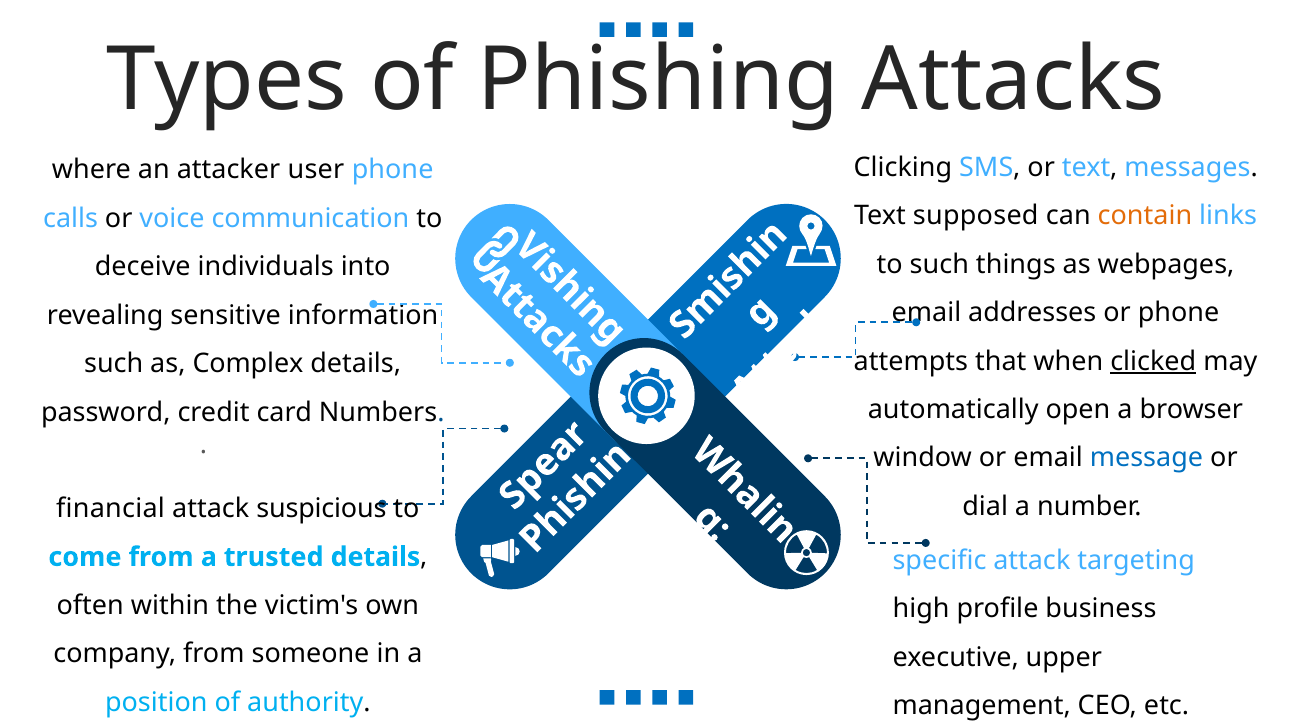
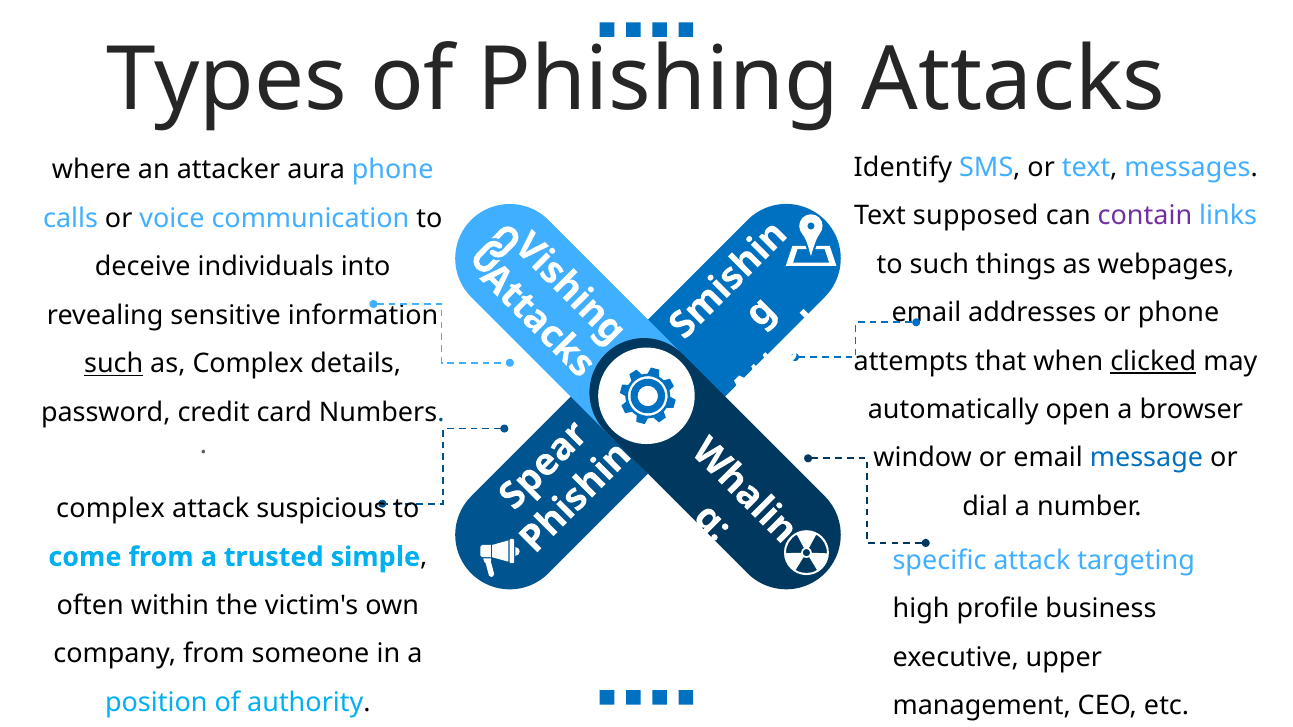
Clicking: Clicking -> Identify (903, 167)
user: user -> aura (316, 170)
contain colour: orange -> purple (1145, 216)
such underline: none -> present (114, 364)
financial: financial -> complex (110, 509)
trusted details: details -> simple (375, 557)
